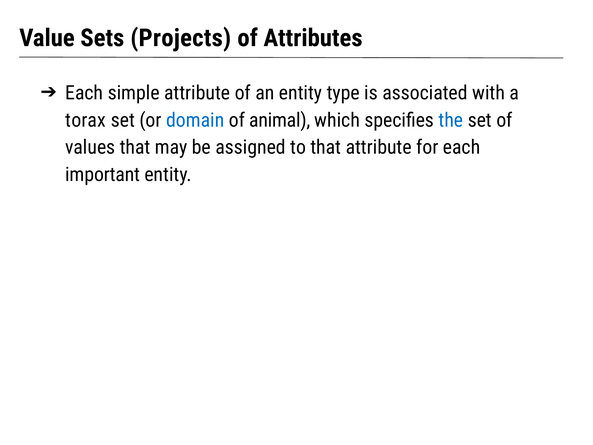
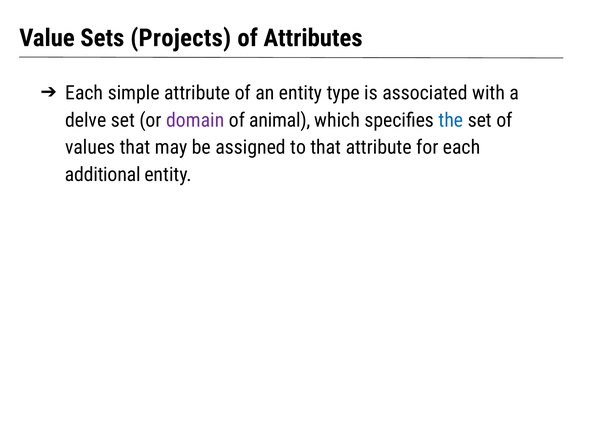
torax: torax -> delve (86, 120)
domain colour: blue -> purple (195, 120)
important: important -> additional (103, 175)
